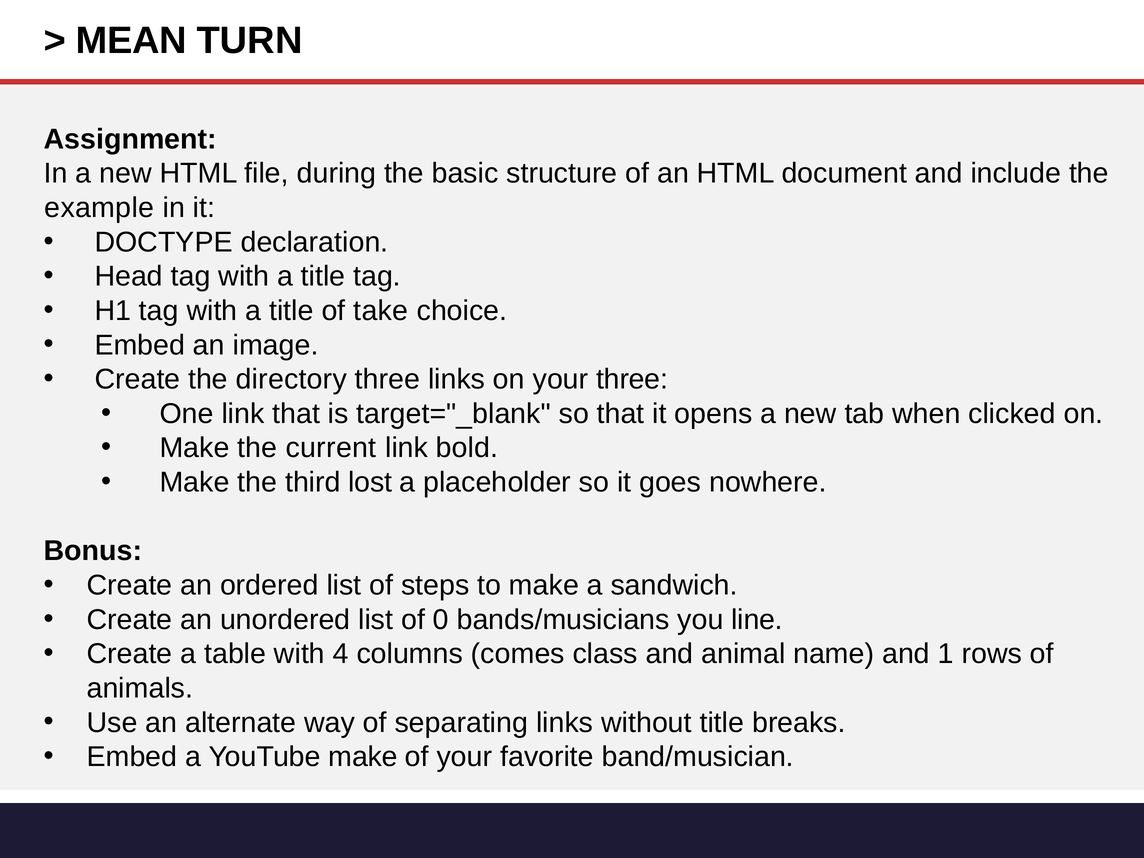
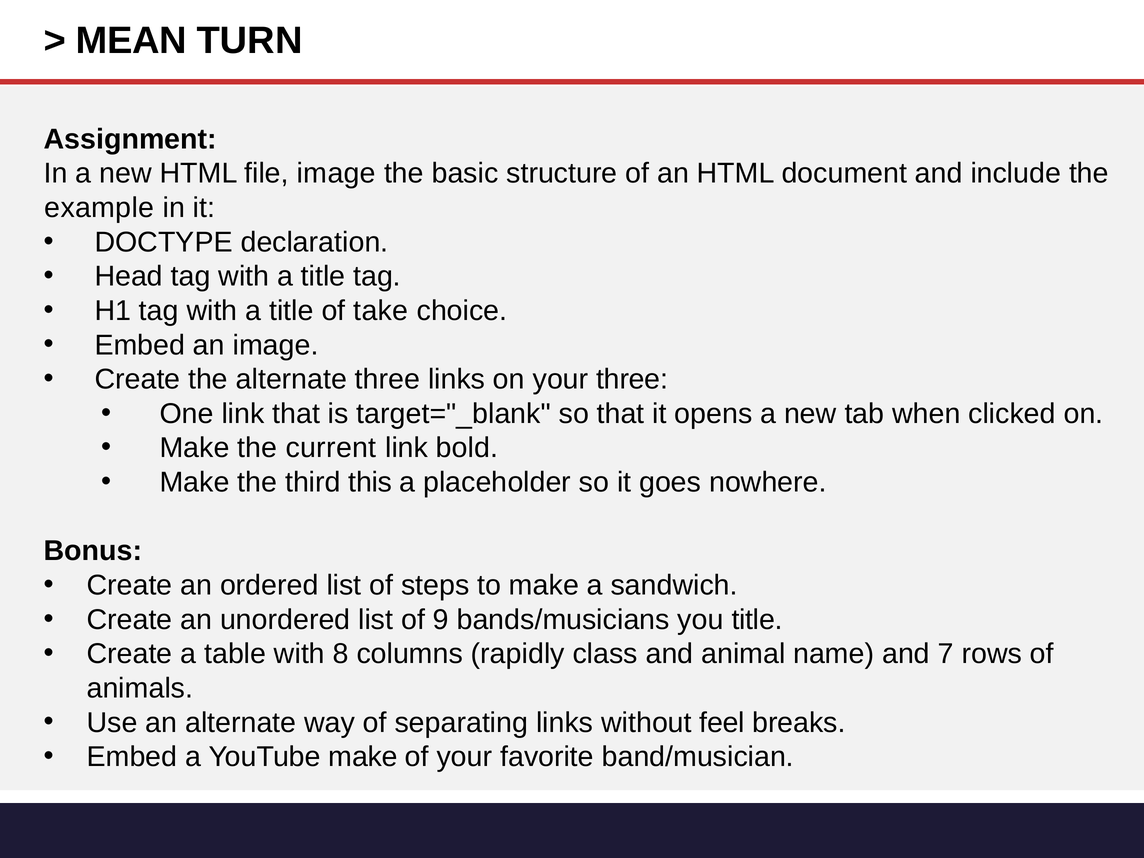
file during: during -> image (336, 173)
the directory: directory -> alternate (291, 379)
lost: lost -> this (370, 482)
0: 0 -> 9 (441, 620)
you line: line -> title (757, 620)
4: 4 -> 8 (341, 654)
comes: comes -> rapidly (518, 654)
1: 1 -> 7 (946, 654)
without title: title -> feel (722, 723)
